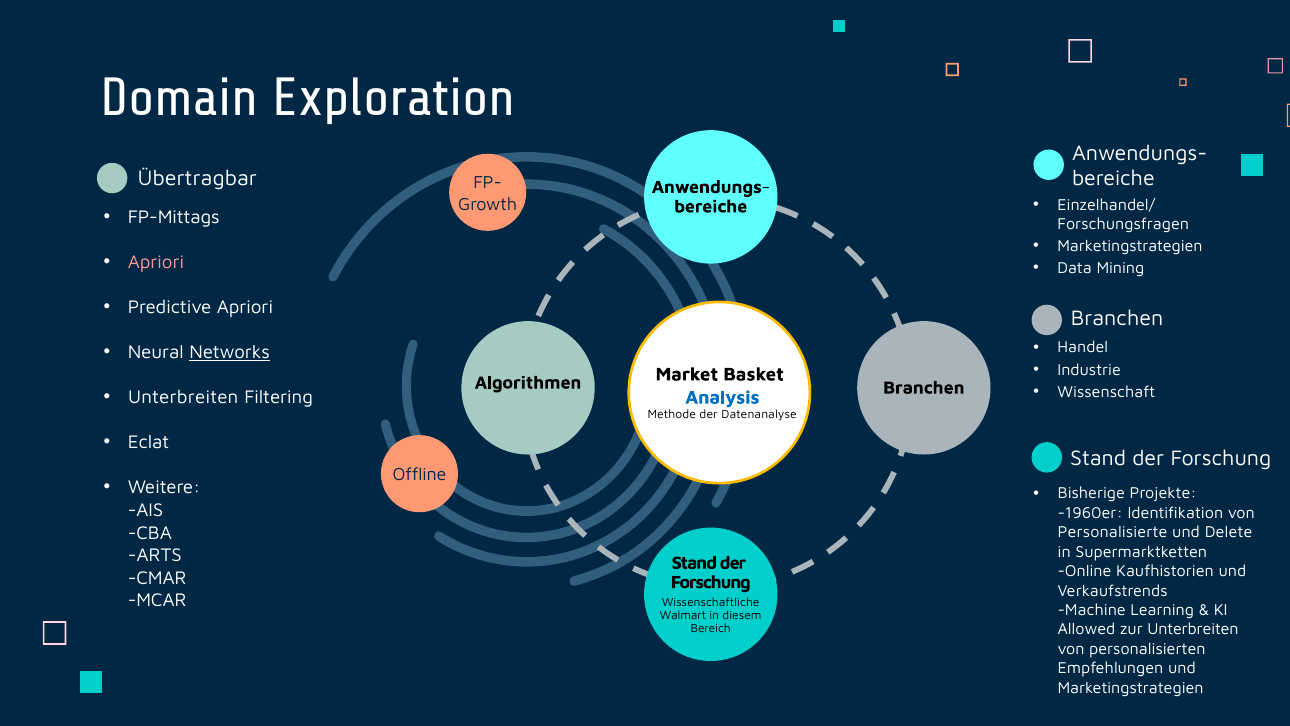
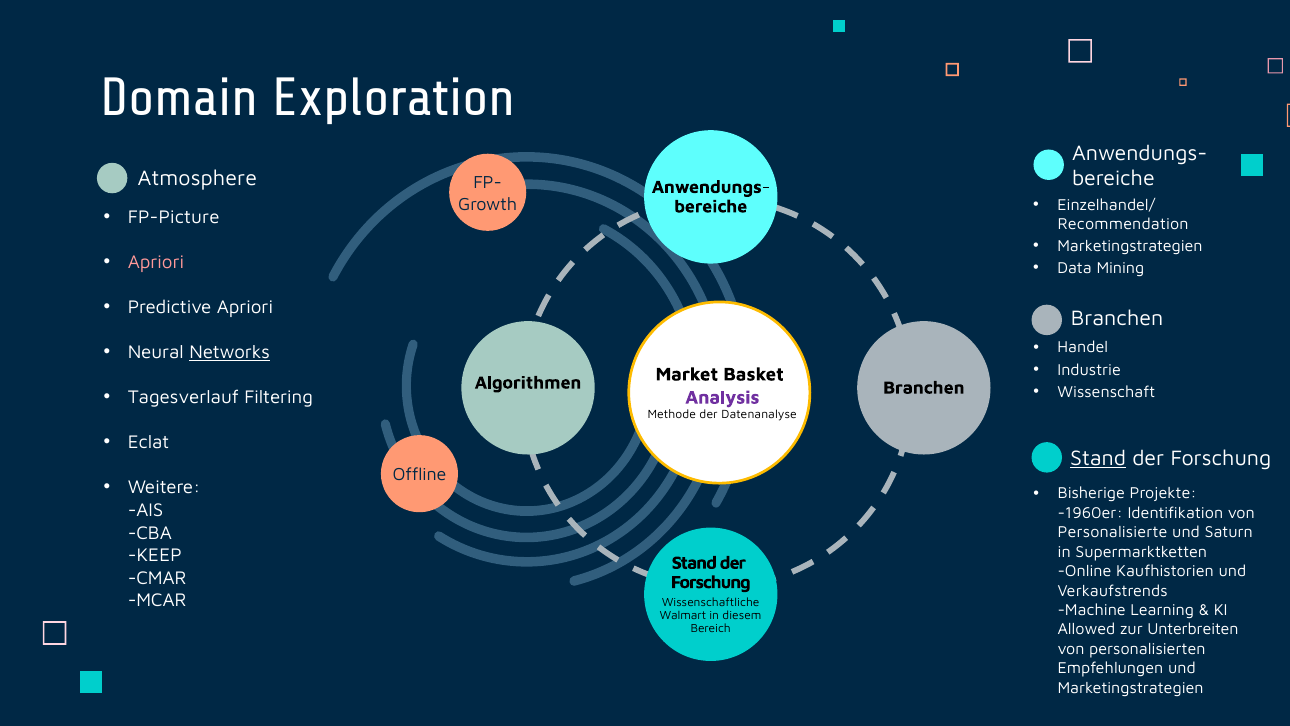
Übertragbar: Übertragbar -> Atmosphere (197, 179)
FP-Mittags: FP-Mittags -> FP-Picture (174, 217)
Forschungsfragen: Forschungsfragen -> Recommendation (1123, 224)
Unterbreiten: Unterbreiten -> Tagesverlauf (183, 397)
Analysis colour: blue -> purple (722, 397)
Stand underline: none -> present (1098, 458)
Delete: Delete -> Saturn (1229, 532)
ARTS: ARTS -> KEEP (155, 555)
